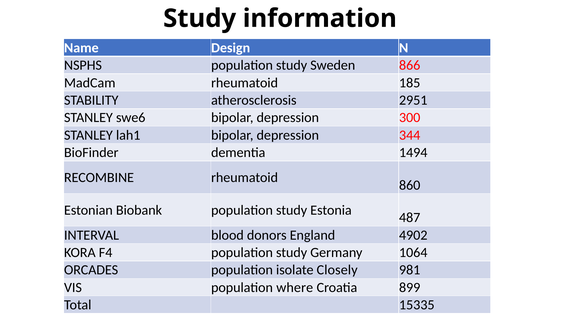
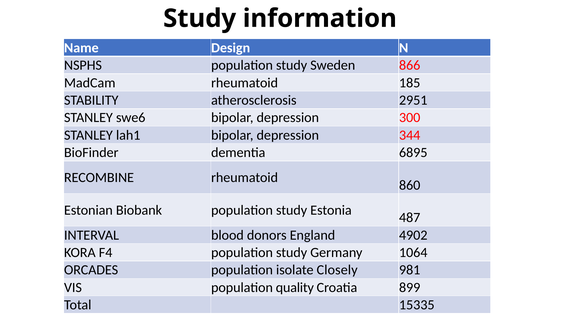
1494: 1494 -> 6895 (413, 153)
where: where -> quality (295, 288)
